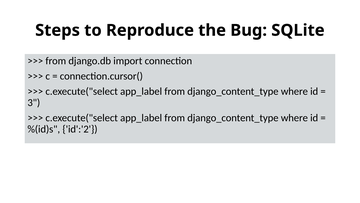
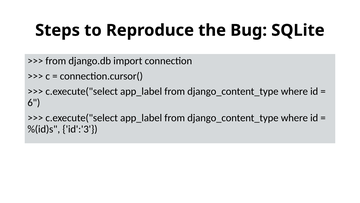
3: 3 -> 6 (34, 102)
id':'2: id':'2 -> id':'3 (80, 129)
